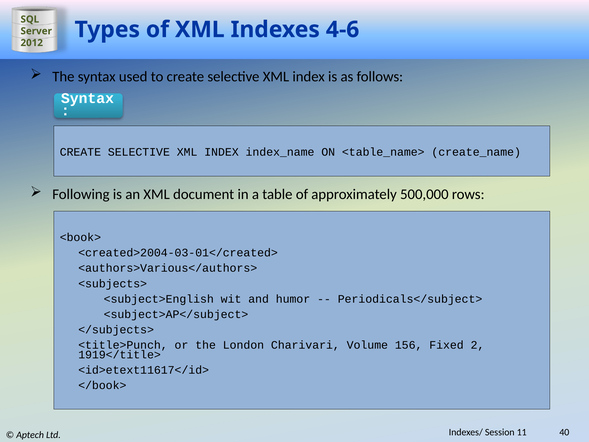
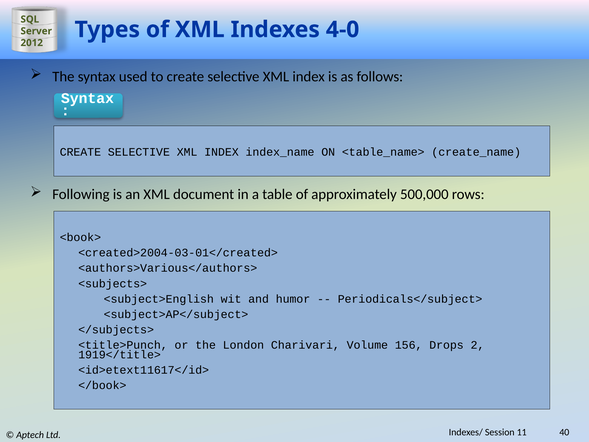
4-6: 4-6 -> 4-0 (343, 30)
Fixed: Fixed -> Drops (446, 345)
